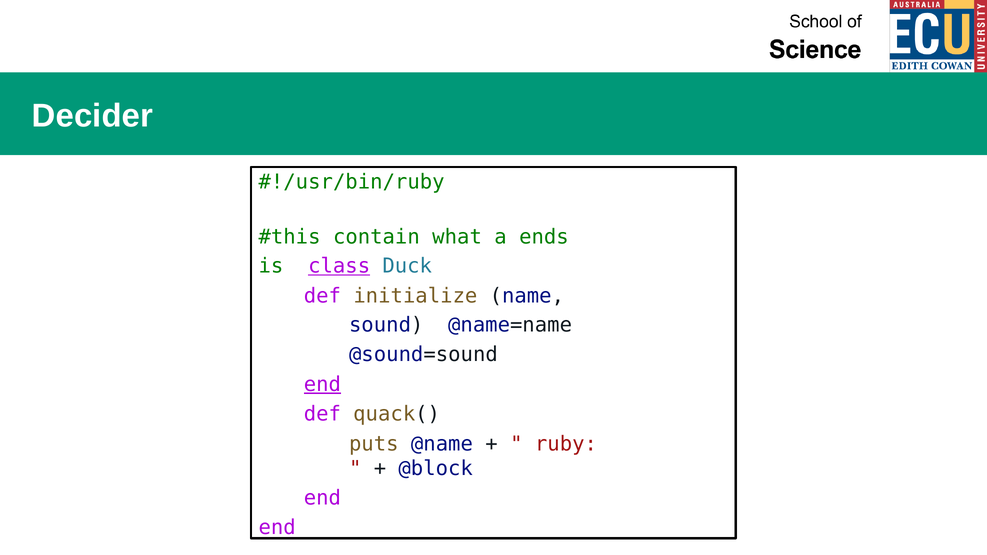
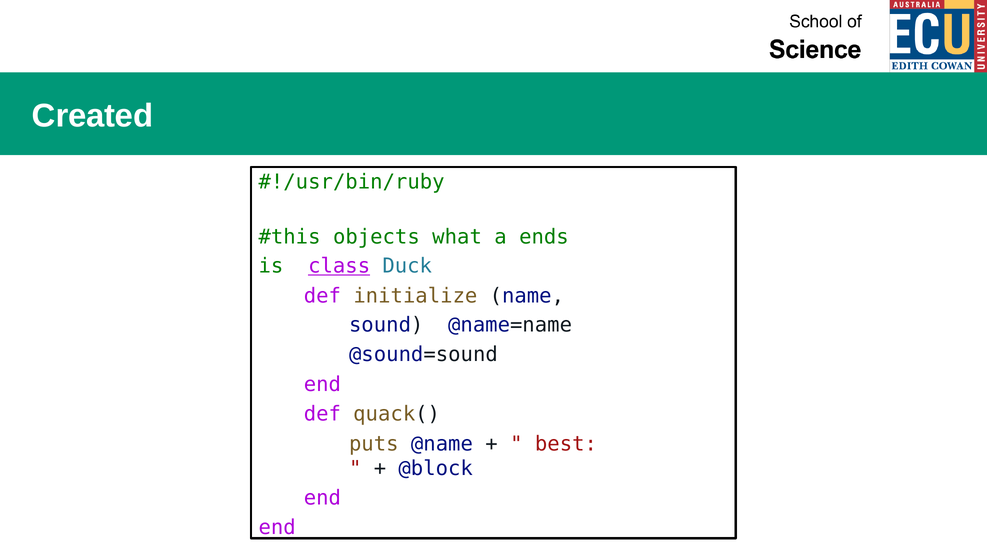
Decider: Decider -> Created (93, 116)
contain: contain -> objects (376, 237)
end underline: present -> none (322, 385)
ruby: ruby -> best (566, 444)
